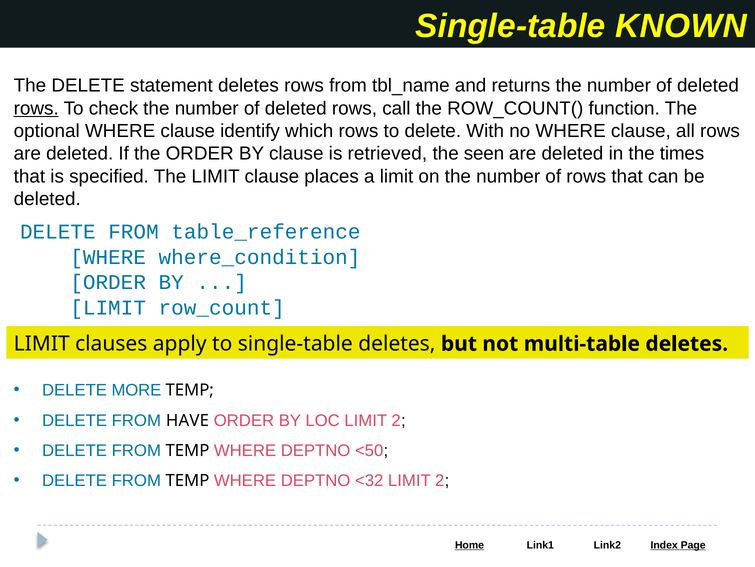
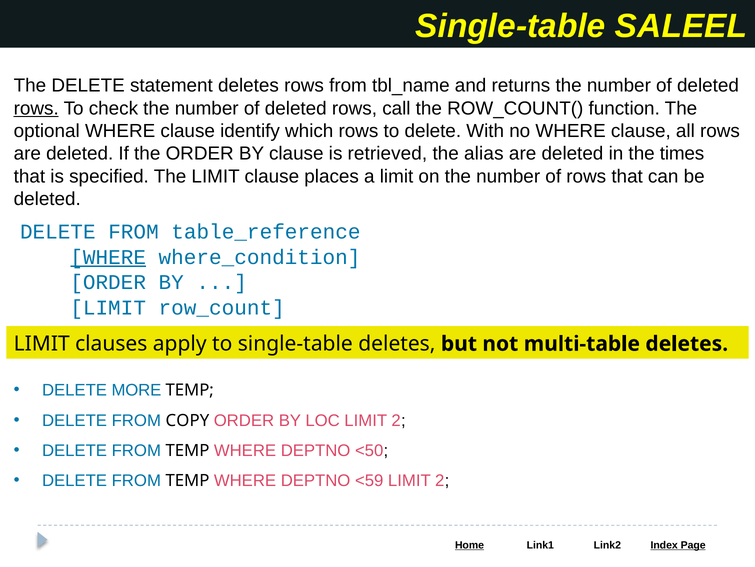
KNOWN: KNOWN -> SALEEL (681, 26)
seen: seen -> alias (484, 153)
WHERE underline: none -> present (108, 257)
HAVE: HAVE -> COPY (187, 420)
<32: <32 -> <59 (369, 480)
